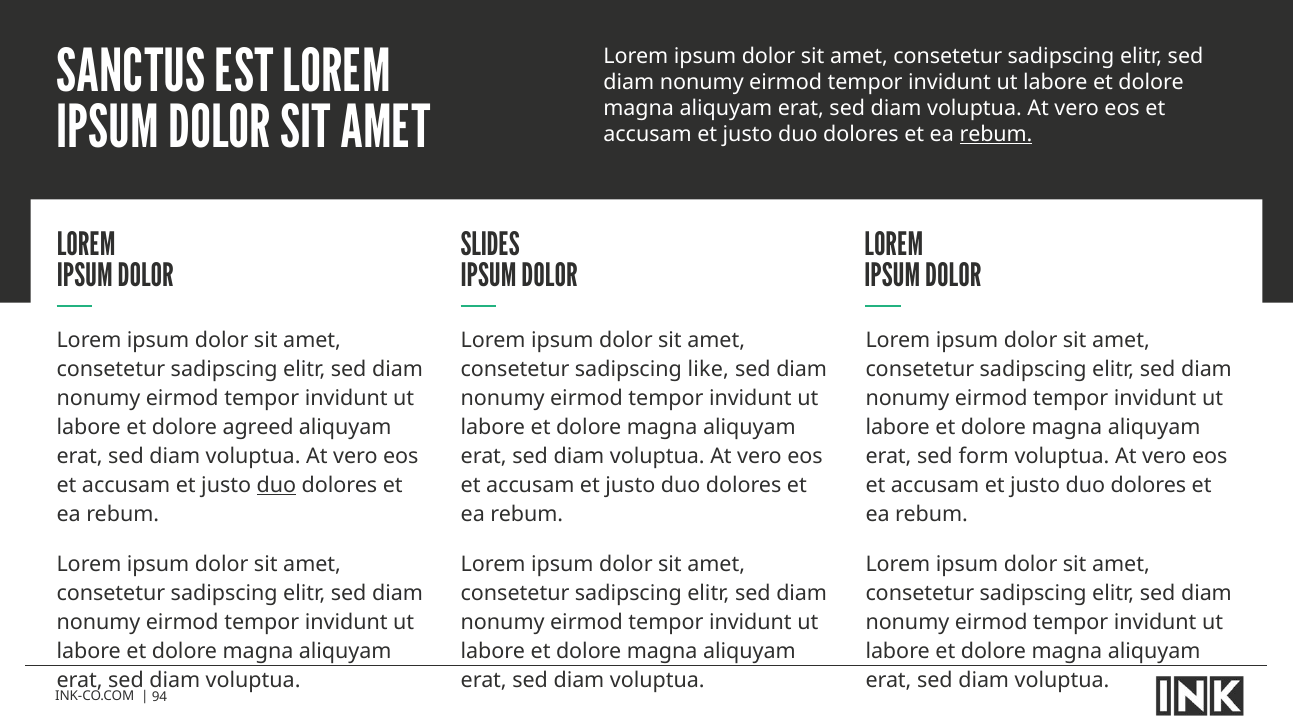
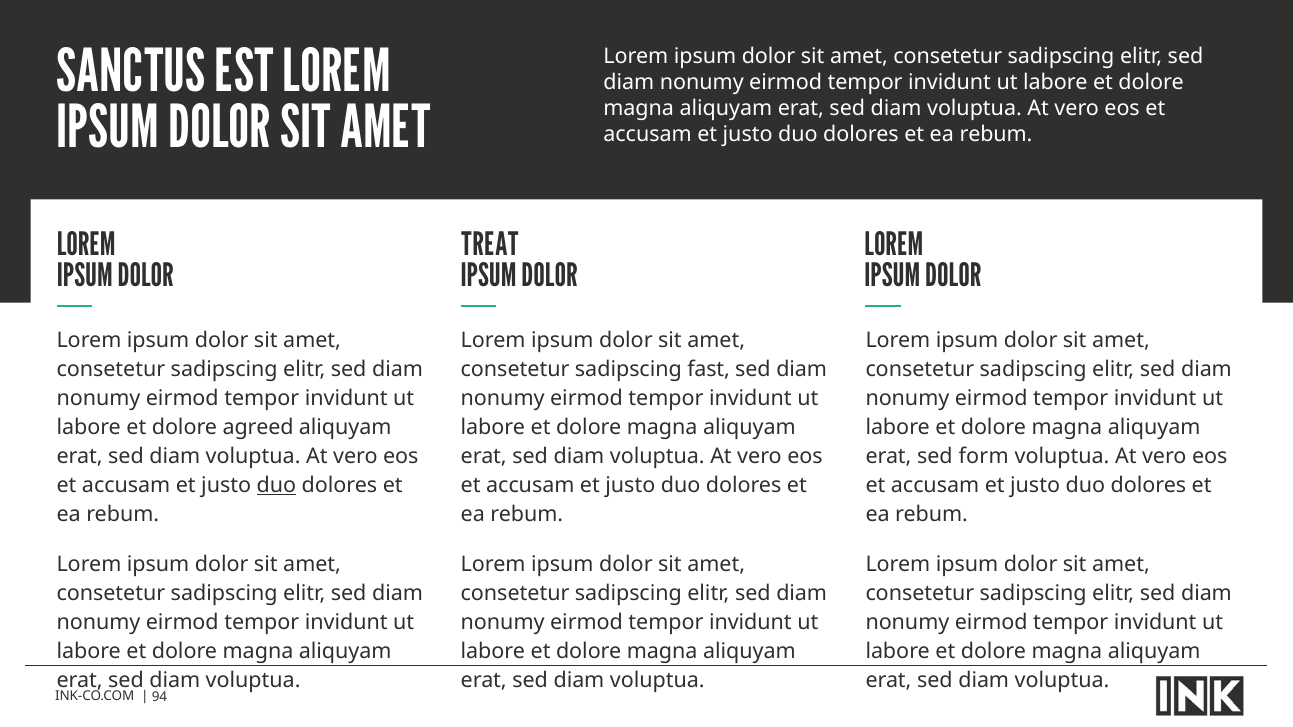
rebum underline: present -> none (996, 134)
SLIDES: SLIDES -> TREAT (490, 245)
like: like -> fast (709, 370)
